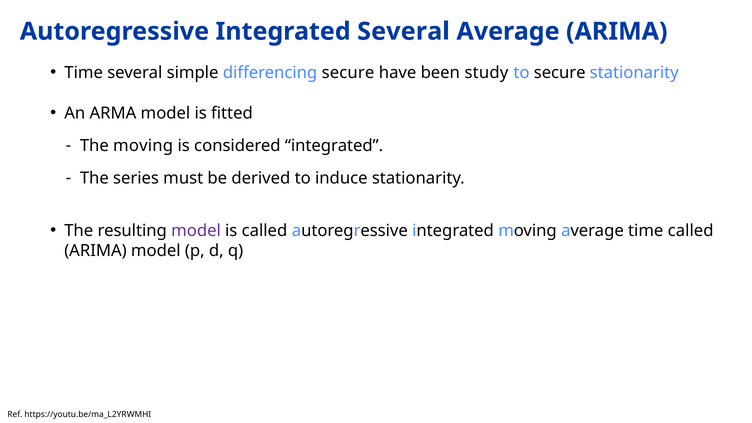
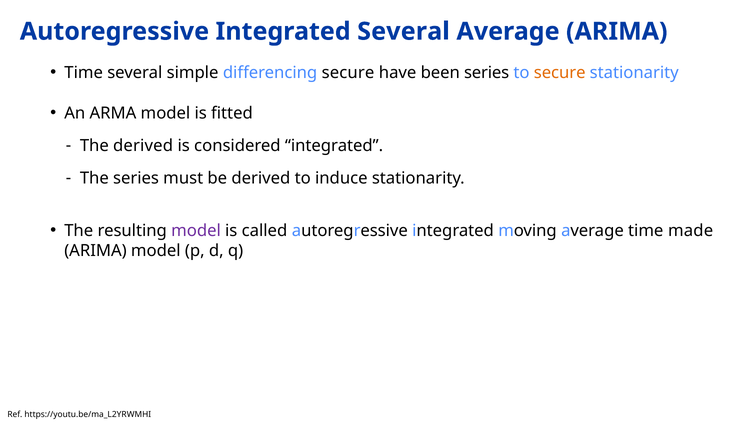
been study: study -> series (487, 73)
secure colour: black -> orange (560, 73)
The moving: moving -> derived (143, 146)
time called: called -> made (691, 231)
